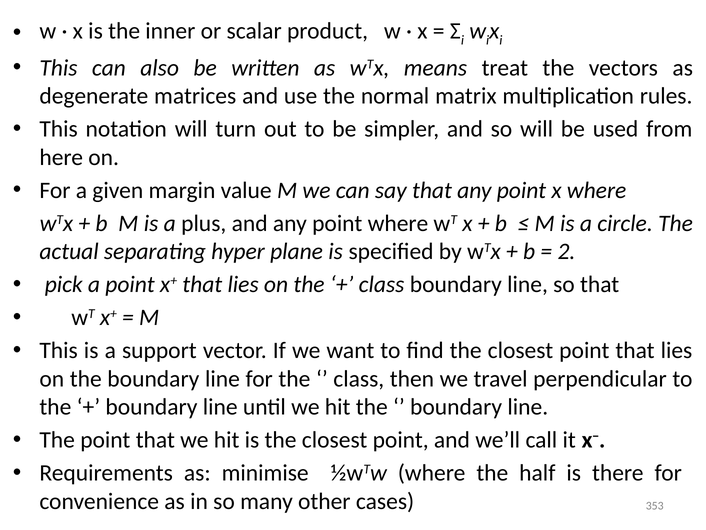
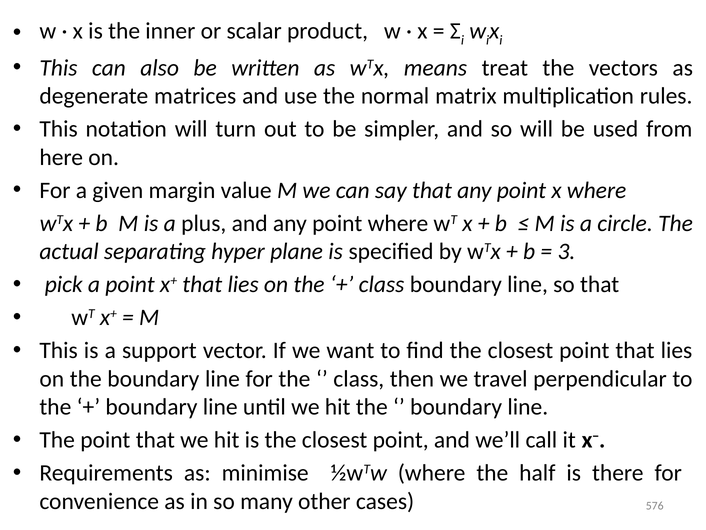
2: 2 -> 3 (566, 251)
353: 353 -> 576 (655, 506)
